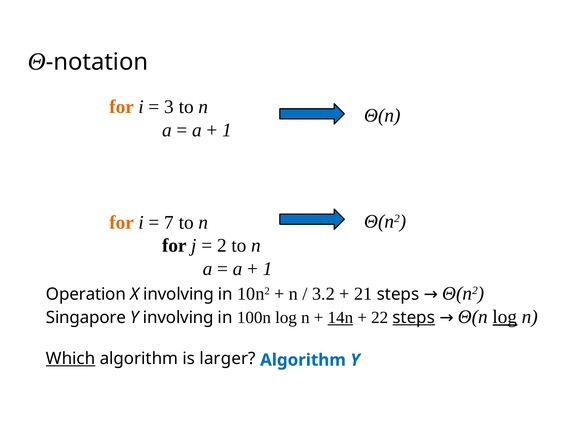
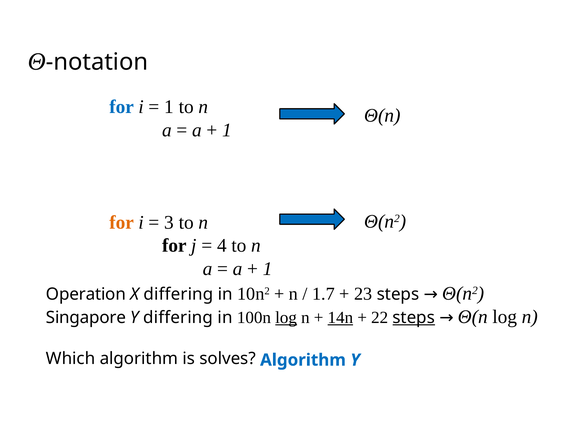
for colour: orange -> blue (122, 107)
3: 3 -> 1 (169, 107)
7: 7 -> 3 (169, 222)
2: 2 -> 4 (222, 246)
X involving: involving -> differing (178, 294)
3.2: 3.2 -> 1.7 (323, 294)
21: 21 -> 23 (363, 294)
Y involving: involving -> differing (178, 317)
log underline: none -> present (286, 317)
log underline: present -> none (505, 317)
Which underline: present -> none (71, 359)
larger: larger -> solves (228, 359)
